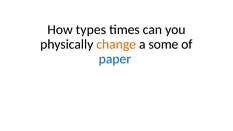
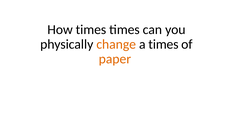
How types: types -> times (91, 30)
a some: some -> times (163, 44)
paper colour: blue -> orange (115, 59)
